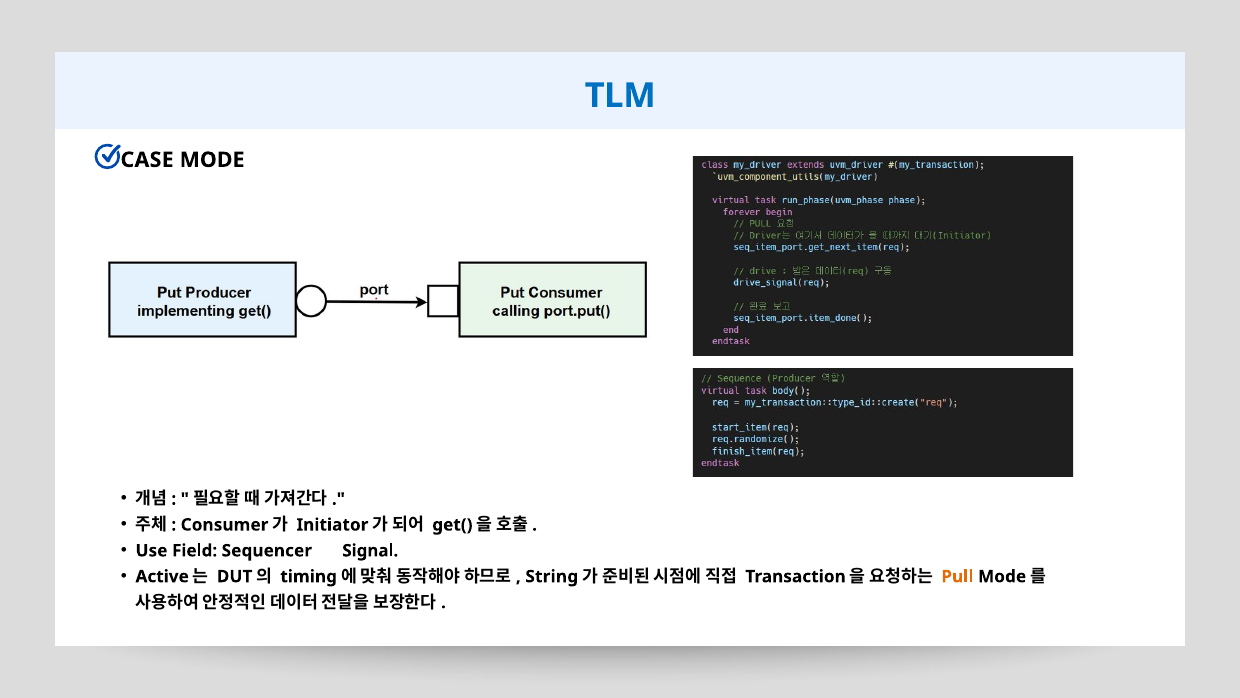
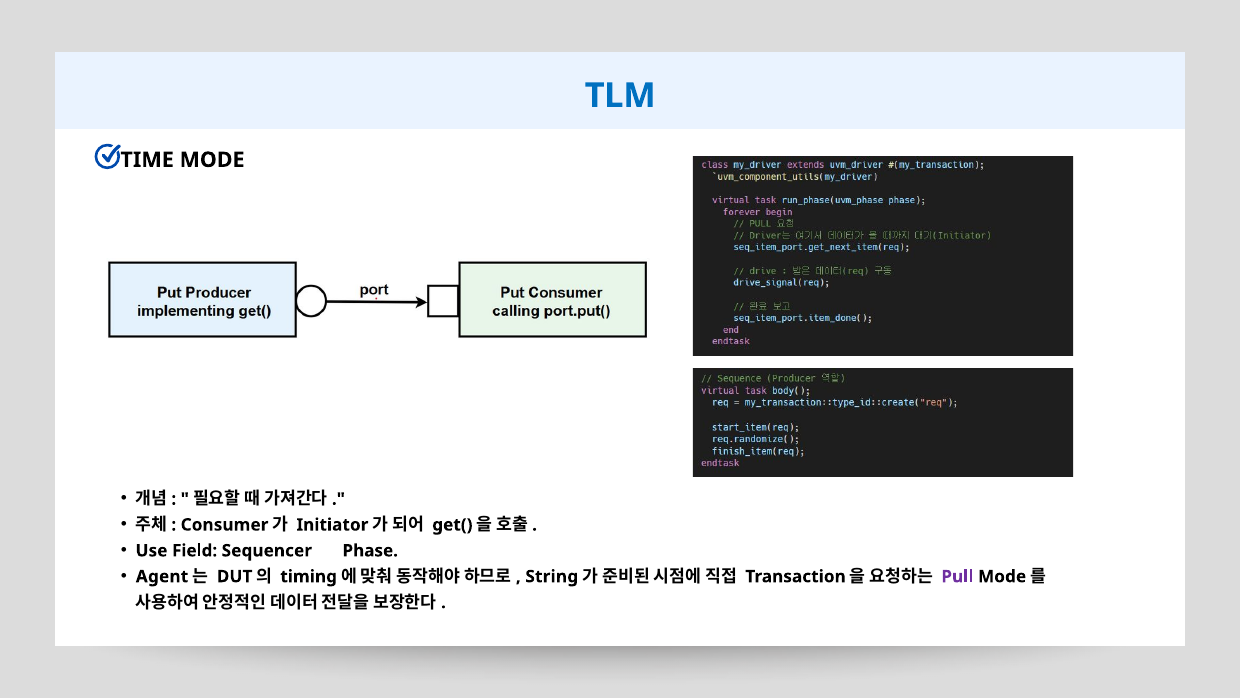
CASE: CASE -> TIME (147, 160)
Signal: Signal -> Phase (370, 550)
Active: Active -> Agent (162, 576)
Pull colour: orange -> purple (957, 576)
